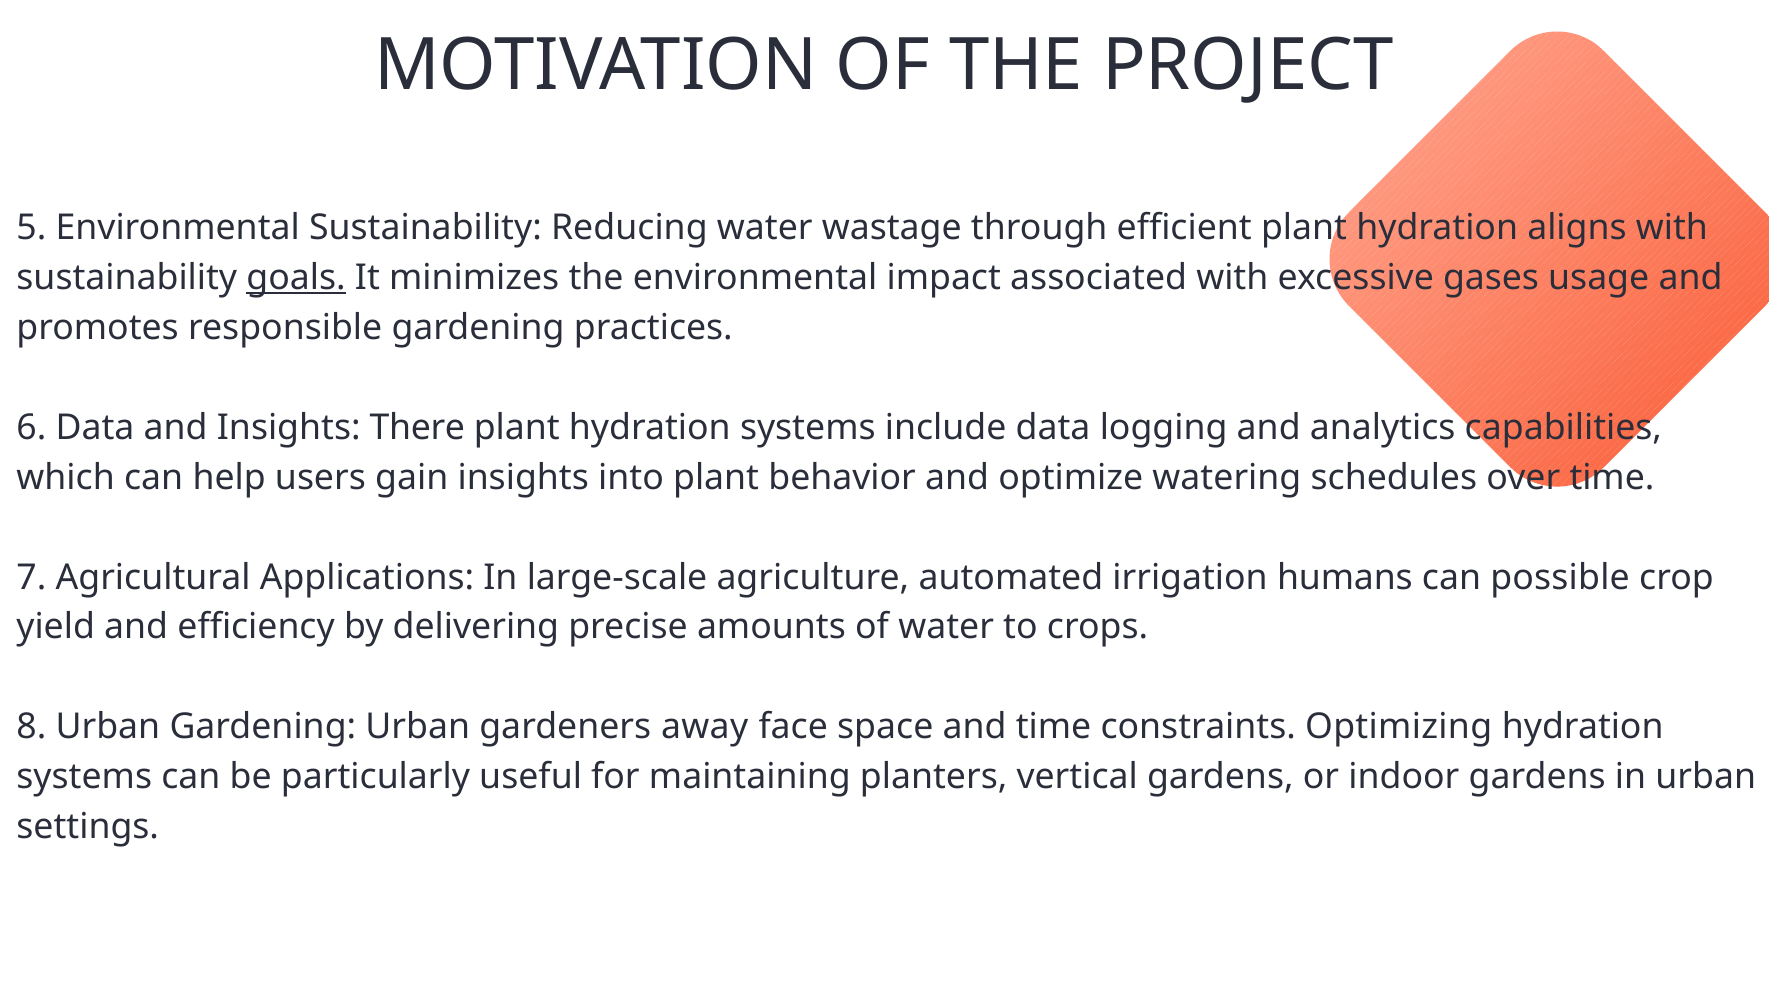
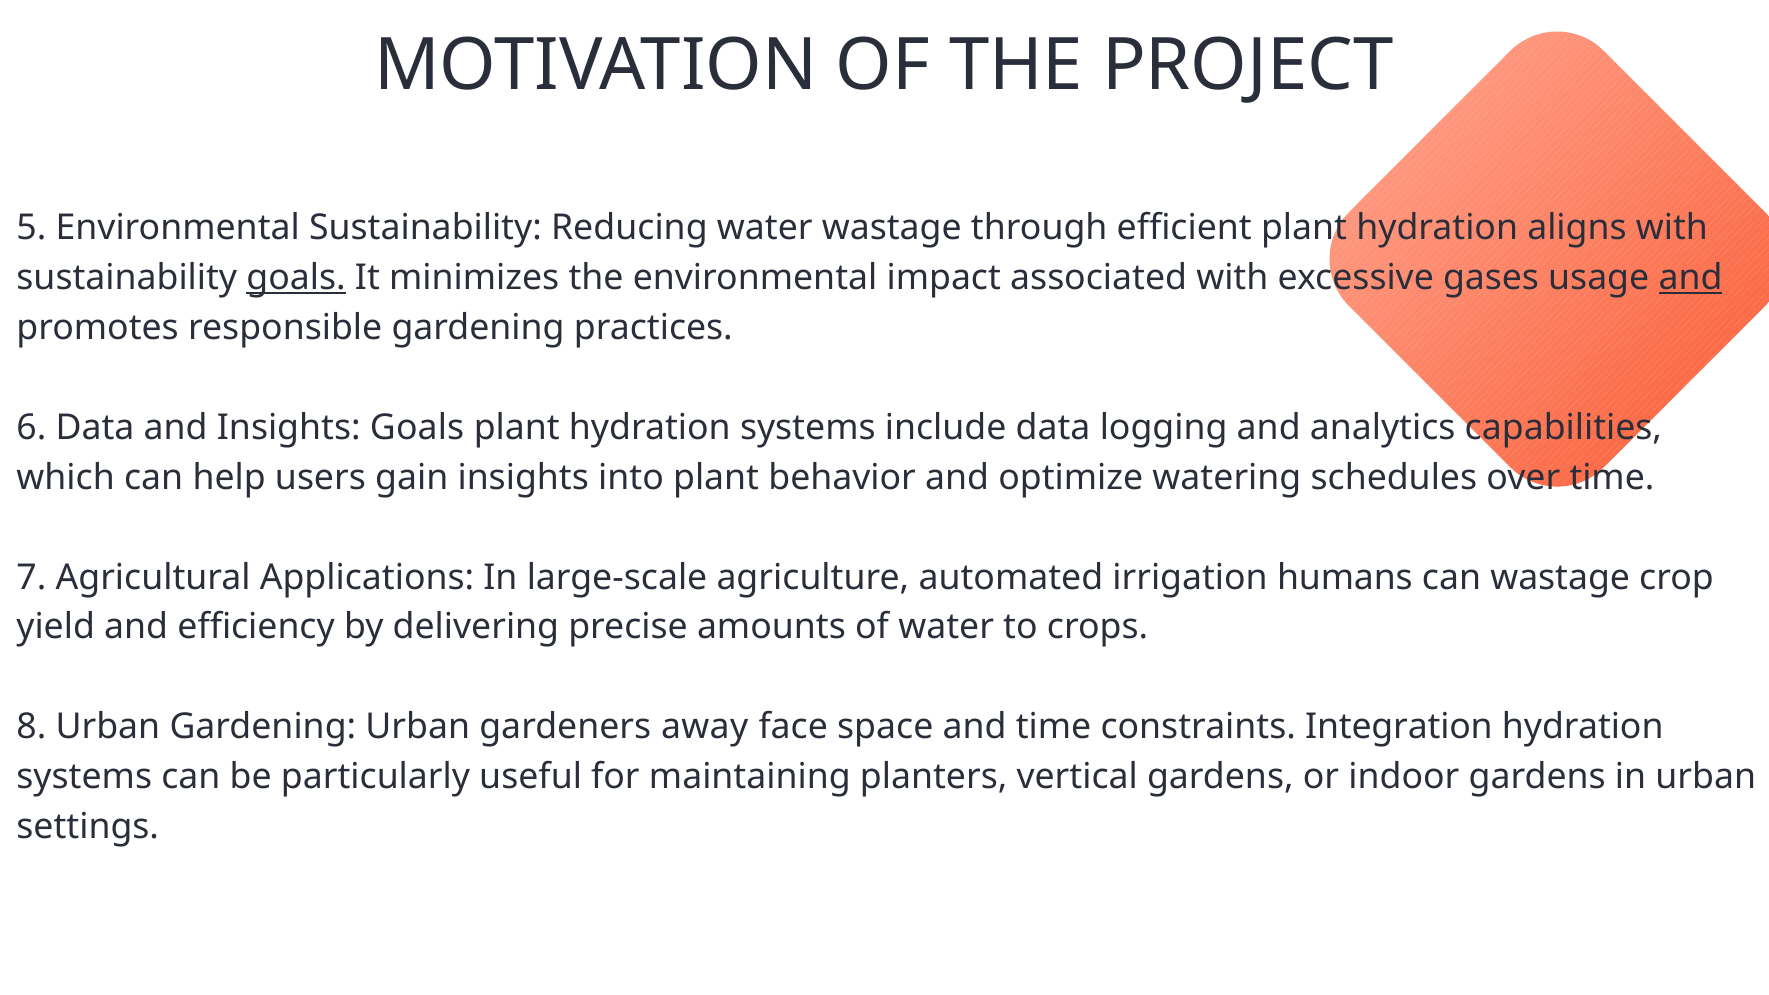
and underline: none -> present (1690, 278)
Insights There: There -> Goals (417, 428)
can possible: possible -> wastage (1560, 577)
Optimizing: Optimizing -> Integration (1399, 727)
